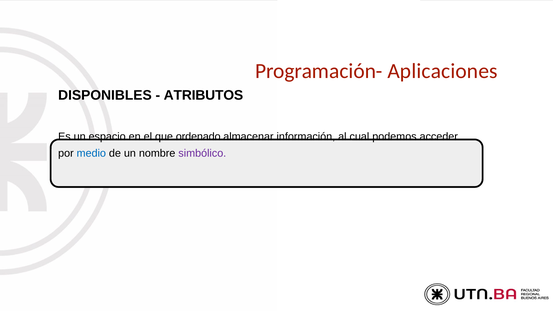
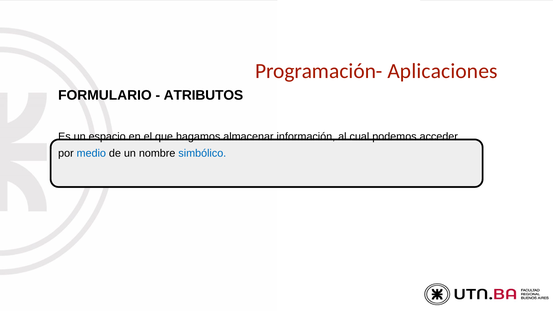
DISPONIBLES: DISPONIBLES -> FORMULARIO (105, 95)
ordenado: ordenado -> hagamos (198, 137)
simbólico colour: purple -> blue (202, 153)
